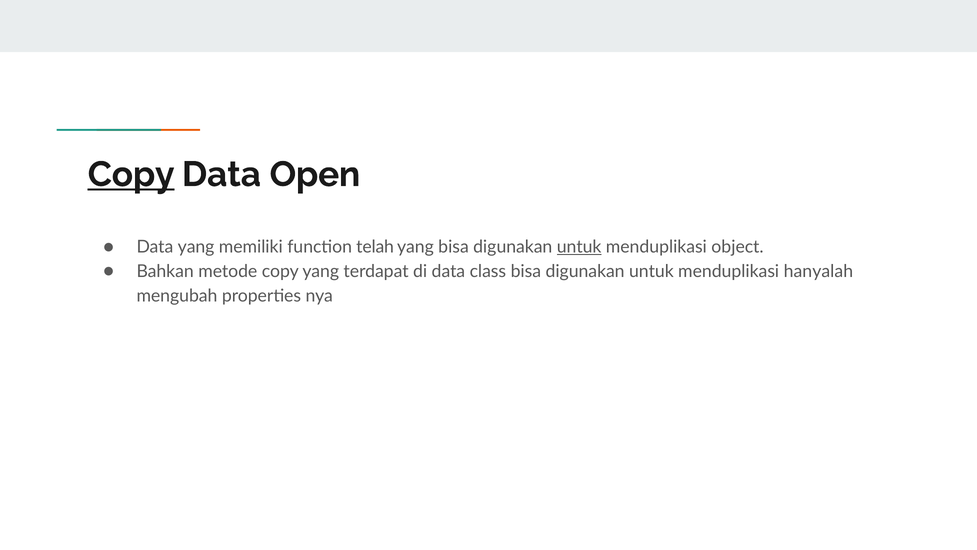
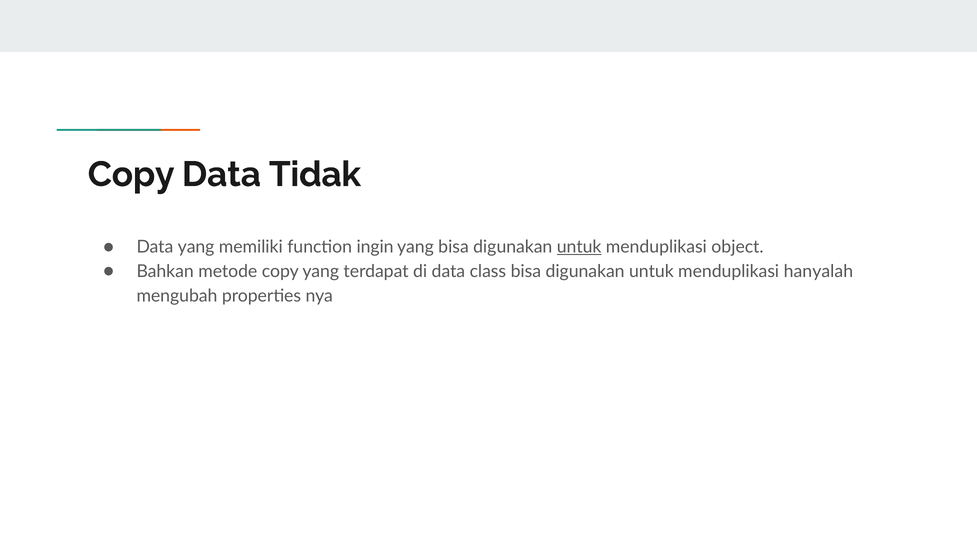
Copy underline: present -> none (131, 174)
Open: Open -> Tidak (315, 174)
telah: telah -> ingin (375, 247)
